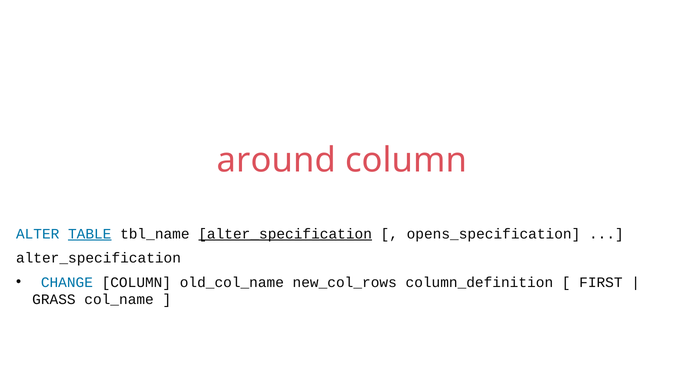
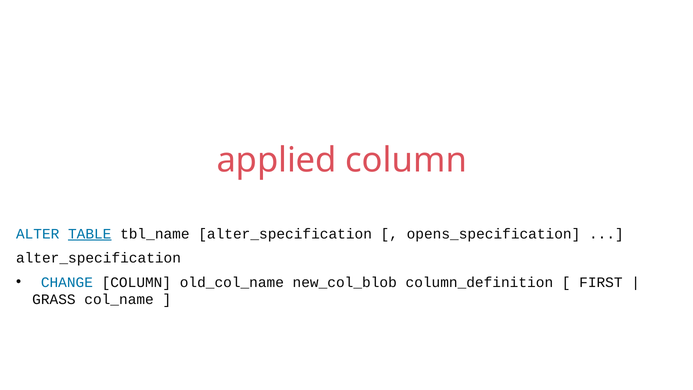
around: around -> applied (277, 160)
alter_specification underline: present -> none (285, 234)
new_col_rows: new_col_rows -> new_col_blob (345, 282)
